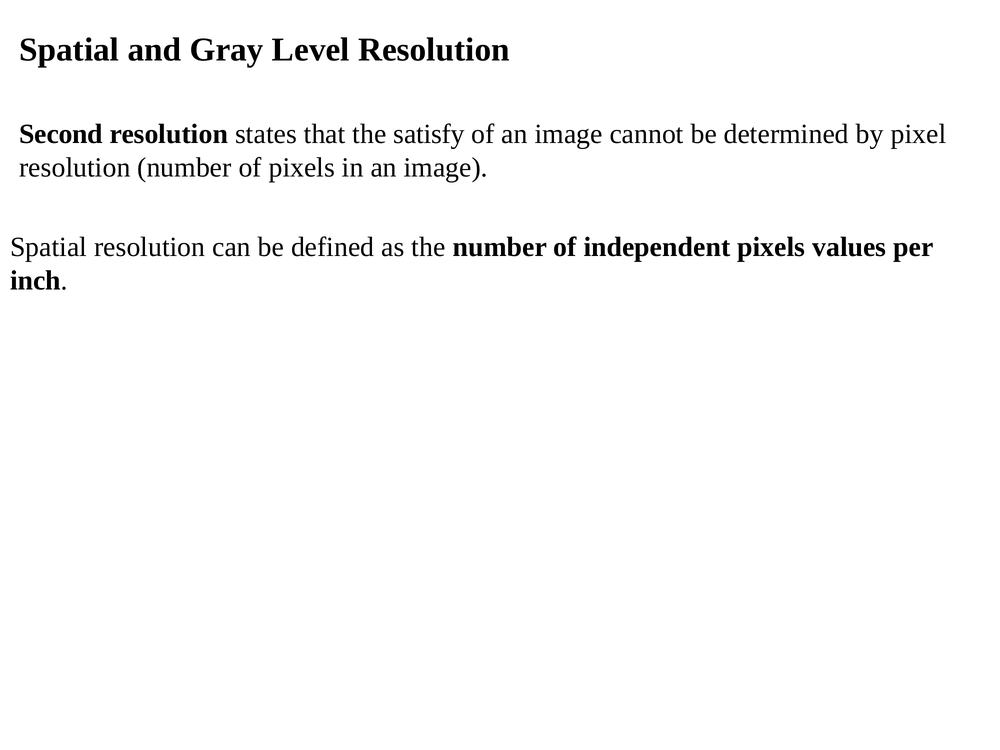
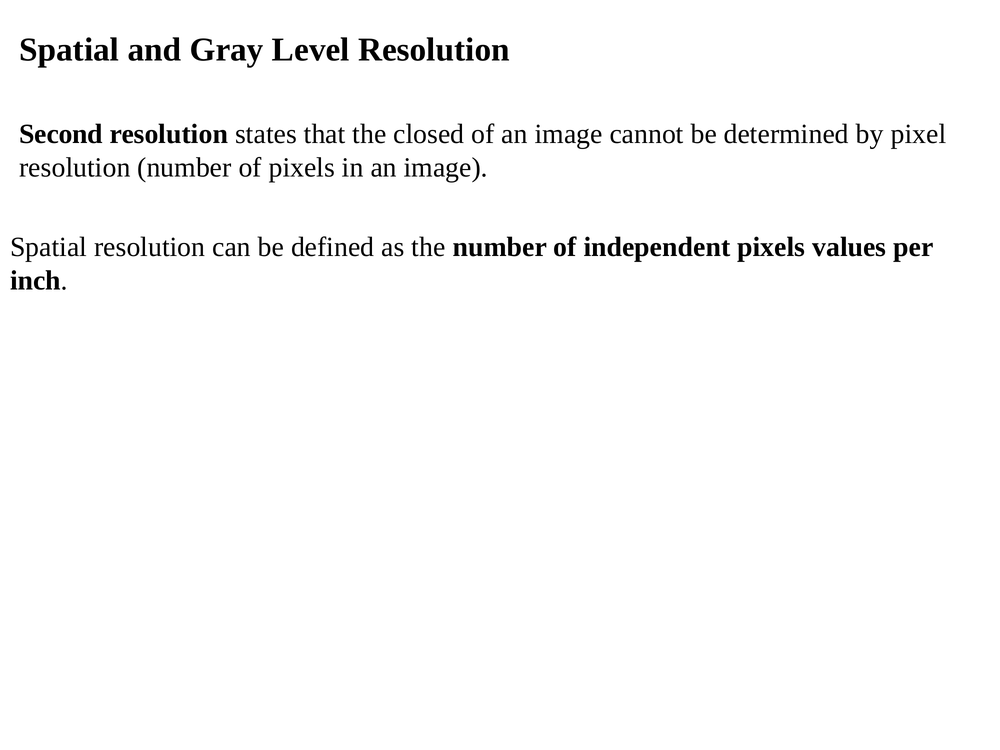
satisfy: satisfy -> closed (429, 134)
